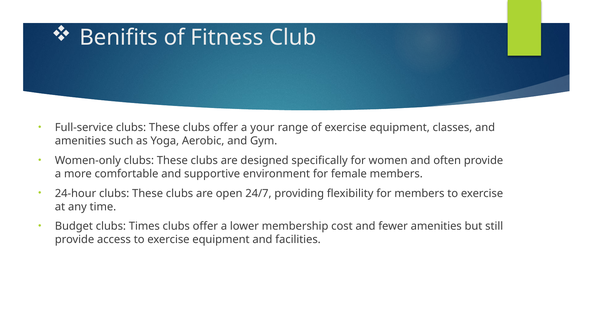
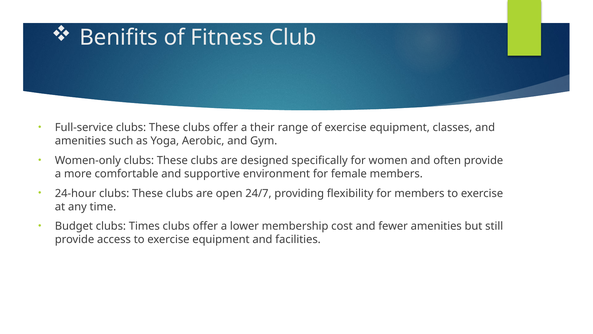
your: your -> their (262, 127)
